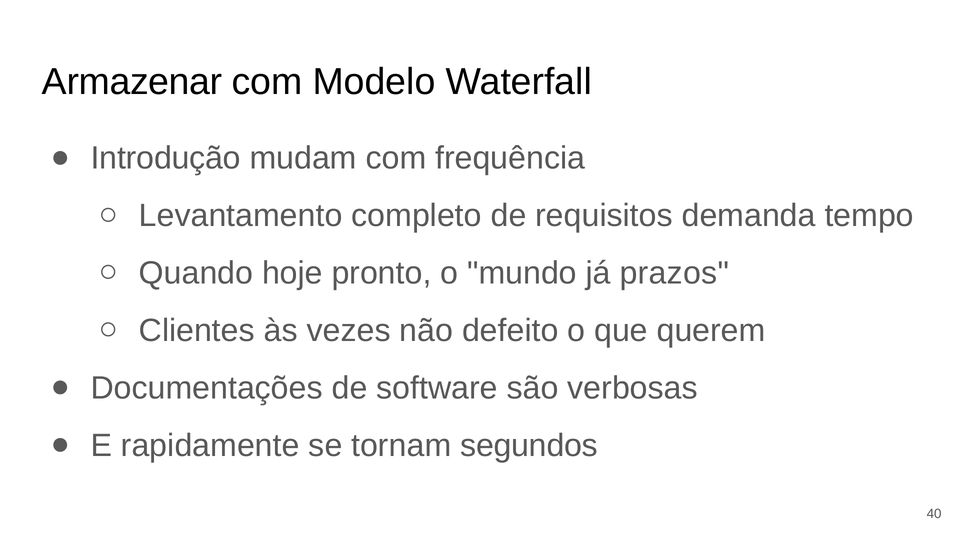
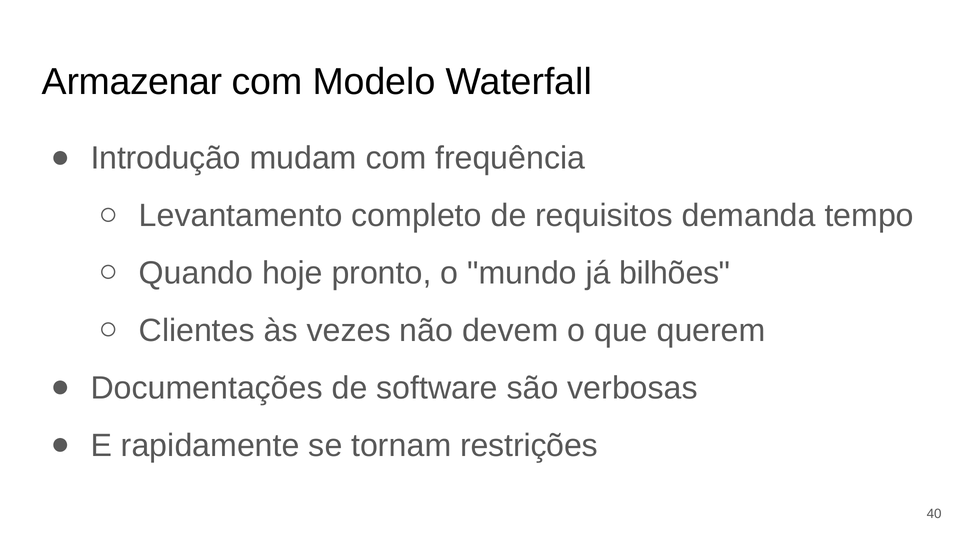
prazos: prazos -> bilhões (675, 273)
defeito: defeito -> devem (510, 330)
segundos: segundos -> restrições (529, 445)
